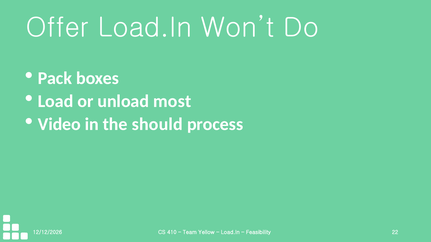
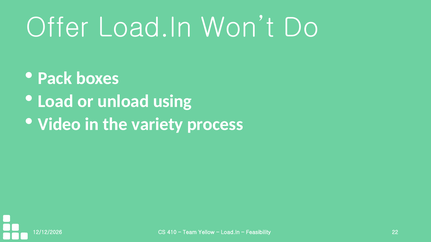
most: most -> using (172, 102)
should: should -> variety (157, 125)
